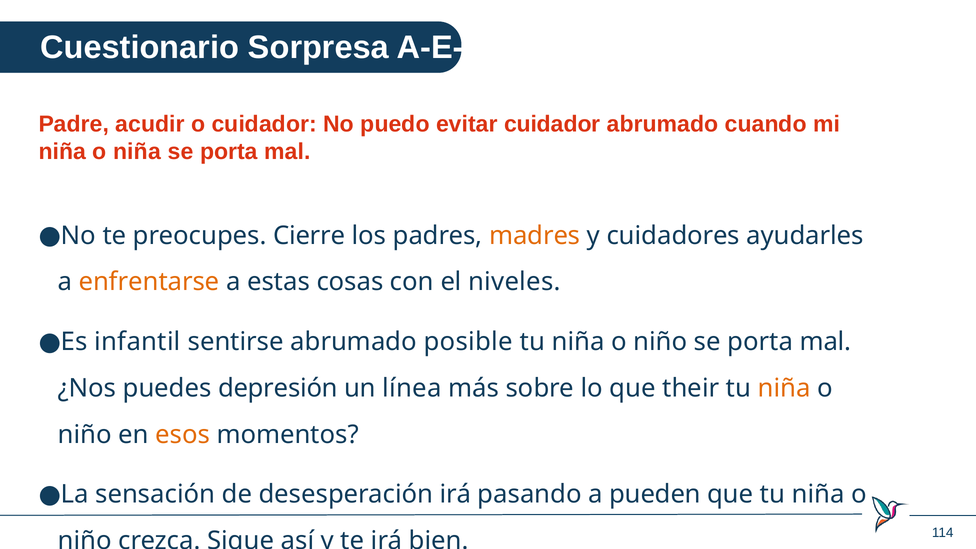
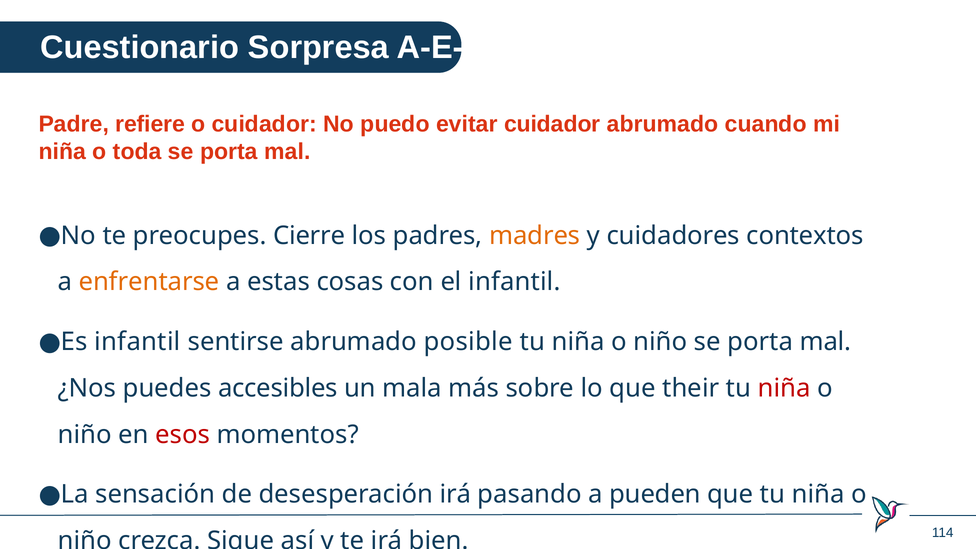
acudir: acudir -> refiere (150, 124)
o niña: niña -> toda (137, 152)
ayudarles: ayudarles -> contextos (805, 236)
el niveles: niveles -> infantil (514, 282)
depresión: depresión -> accesibles (278, 388)
línea: línea -> mala (412, 388)
niña colour: orange -> red (784, 388)
esos colour: orange -> red (183, 435)
